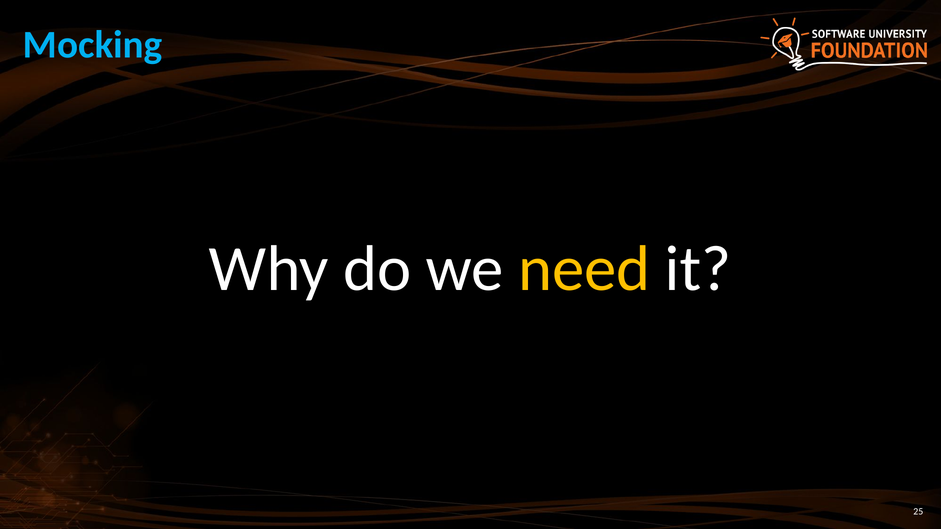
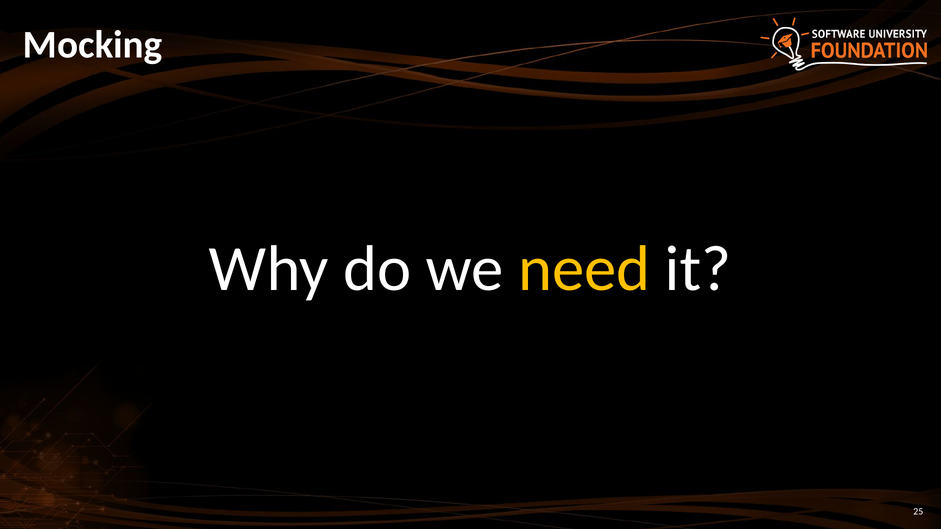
Mocking colour: light blue -> white (93, 45)
